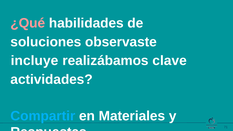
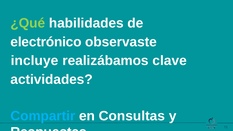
¿Qué colour: pink -> light green (28, 23)
soluciones: soluciones -> electrónico (46, 42)
Materiales: Materiales -> Consultas (132, 116)
